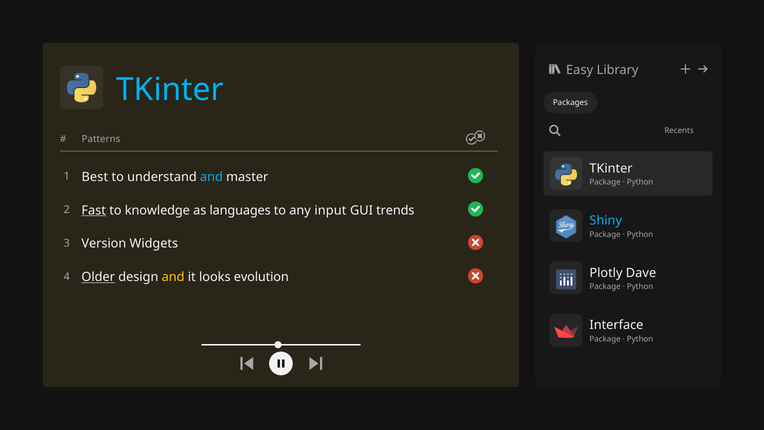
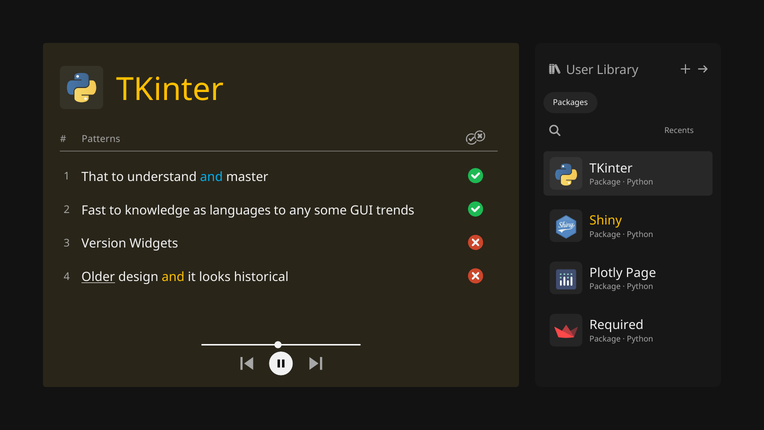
Easy: Easy -> User (580, 70)
TKinter colour: light blue -> yellow (170, 90)
Best: Best -> That (95, 177)
Fast underline: present -> none (94, 210)
input: input -> some (330, 210)
Shiny colour: light blue -> yellow (606, 221)
Dave: Dave -> Page (641, 273)
evolution: evolution -> historical (261, 277)
Interface: Interface -> Required (616, 325)
